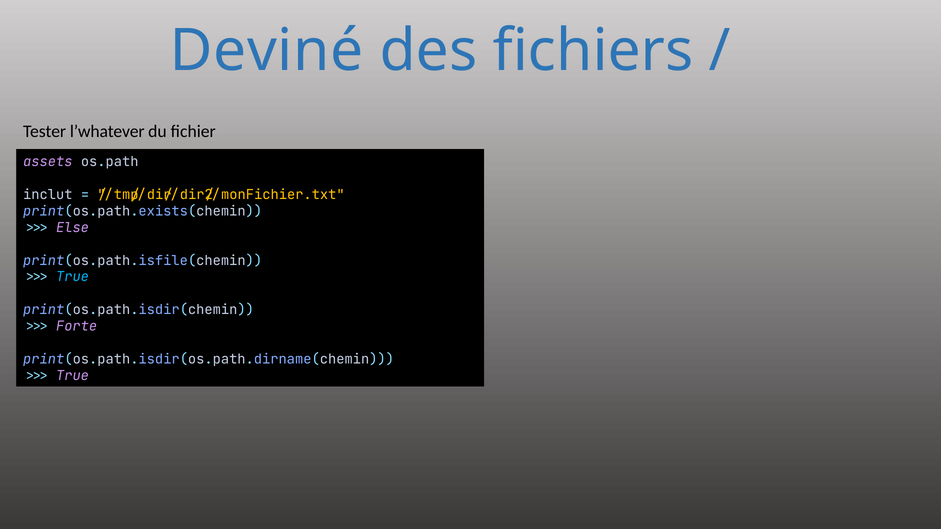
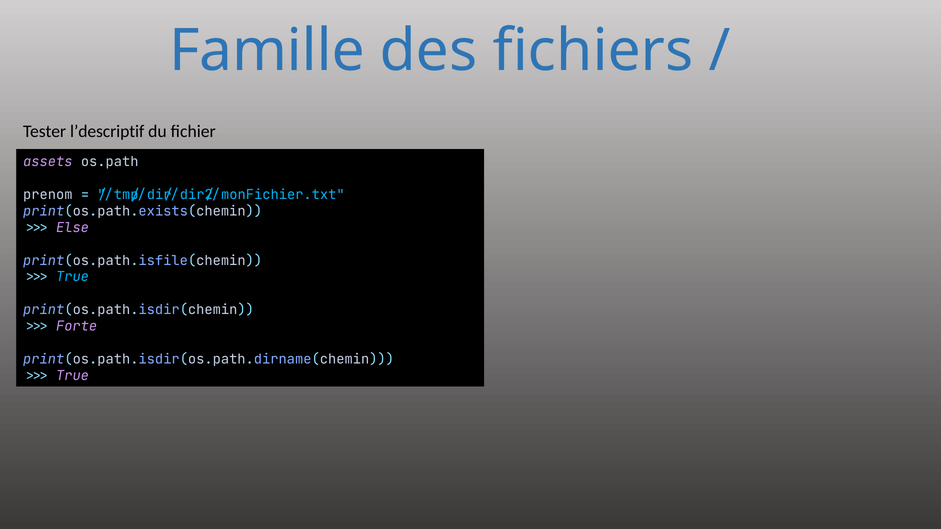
Deviné: Deviné -> Famille (267, 51)
l’whatever: l’whatever -> l’descriptif (107, 131)
inclut: inclut -> prenom (48, 195)
/tmp/dir/dir2/monFichier.txt colour: yellow -> light blue (221, 195)
